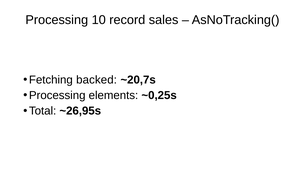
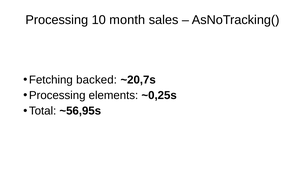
record: record -> month (127, 20)
~26,95s: ~26,95s -> ~56,95s (80, 111)
